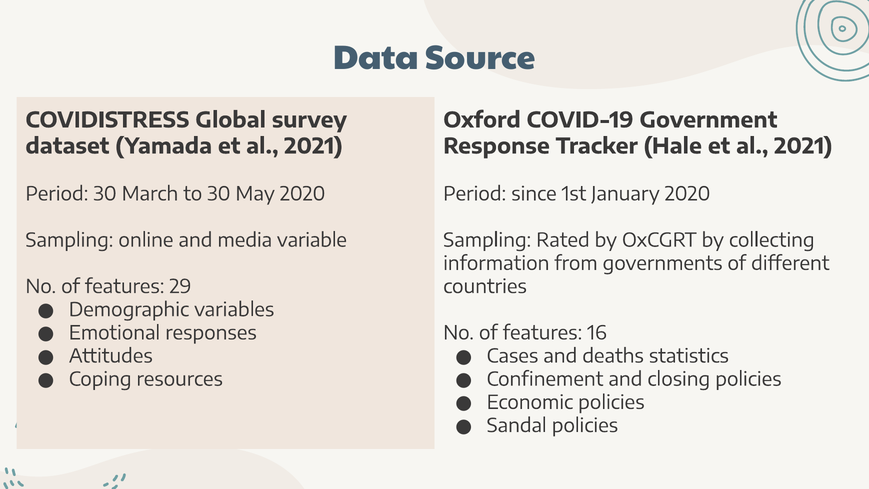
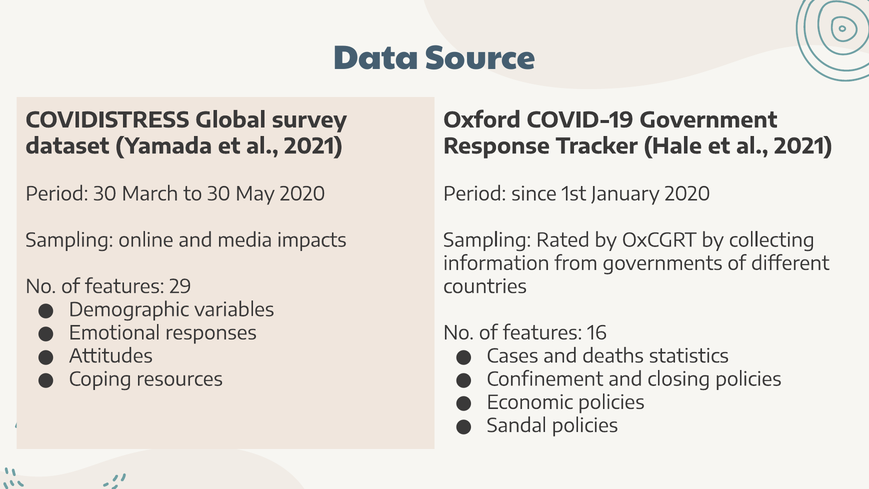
variable: variable -> impacts (312, 240)
